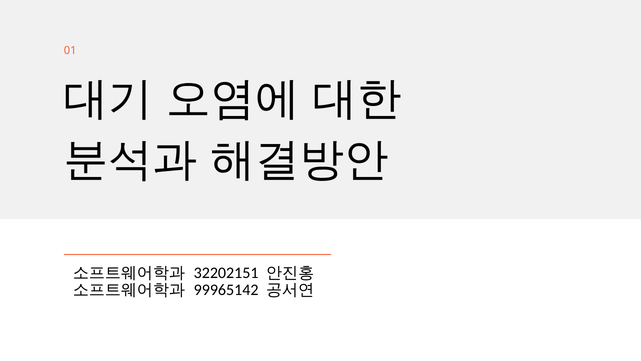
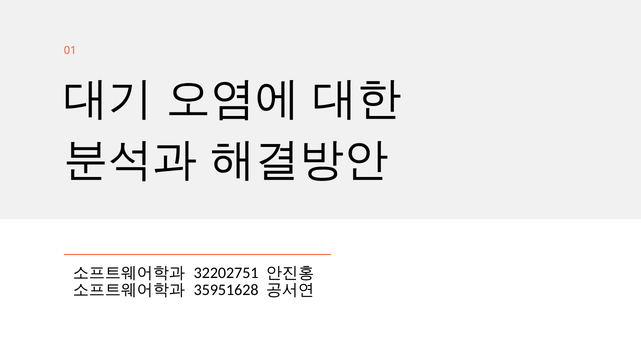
32202151: 32202151 -> 32202751 (226, 273)
99965142: 99965142 -> 35951628 (226, 290)
